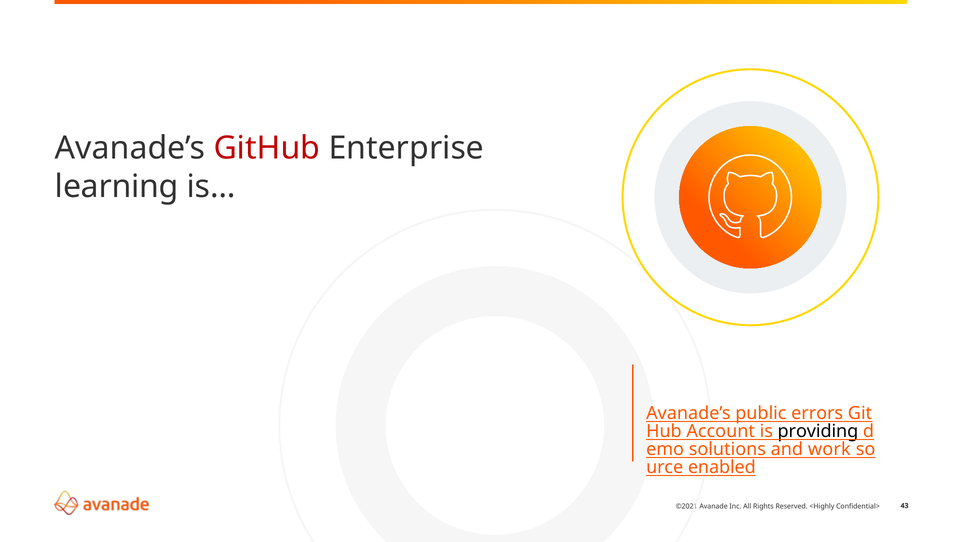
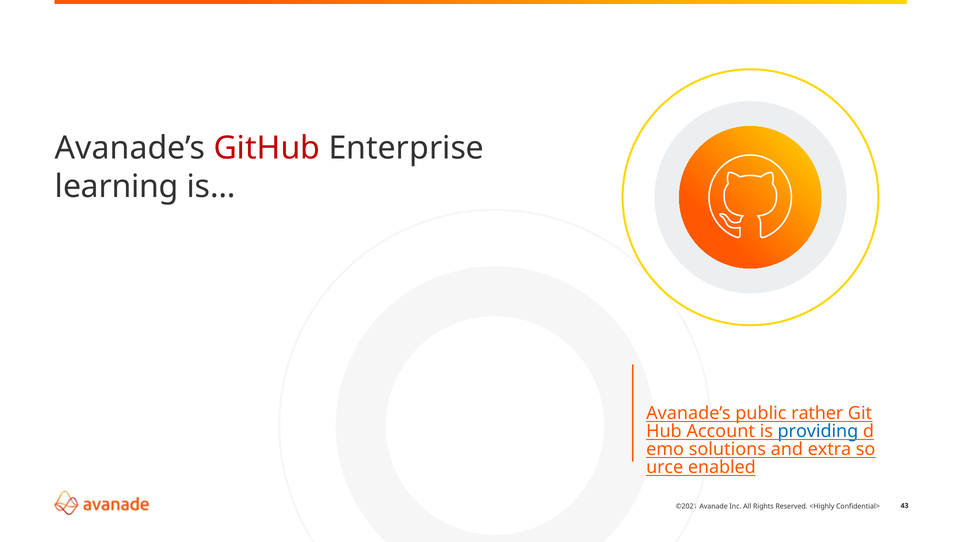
errors: errors -> rather (817, 413)
providing colour: black -> blue (818, 431)
work: work -> extra (829, 449)
